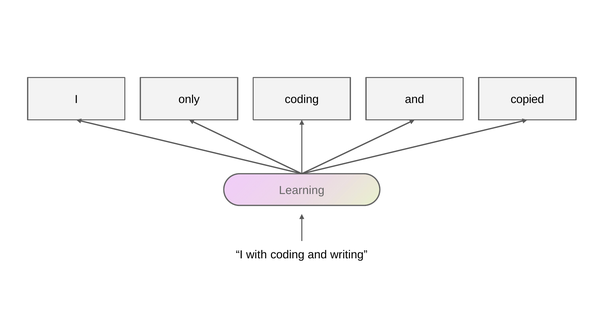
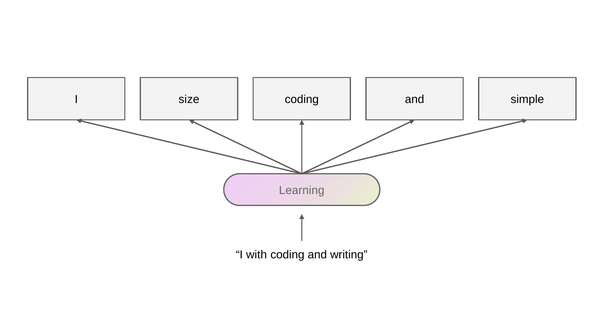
only: only -> size (189, 100)
copied: copied -> simple (527, 100)
